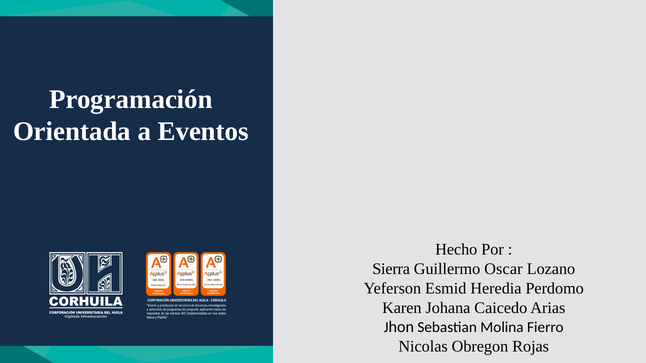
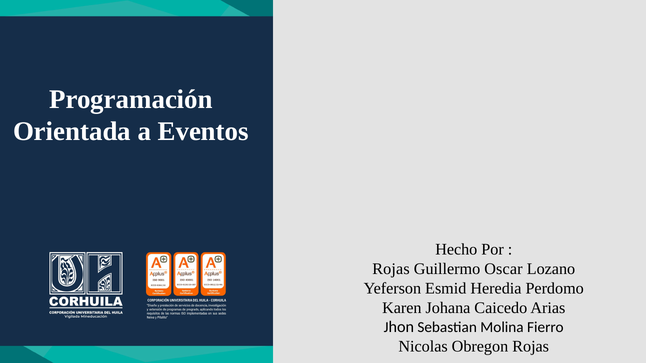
Sierra: Sierra -> Rojas (391, 269)
